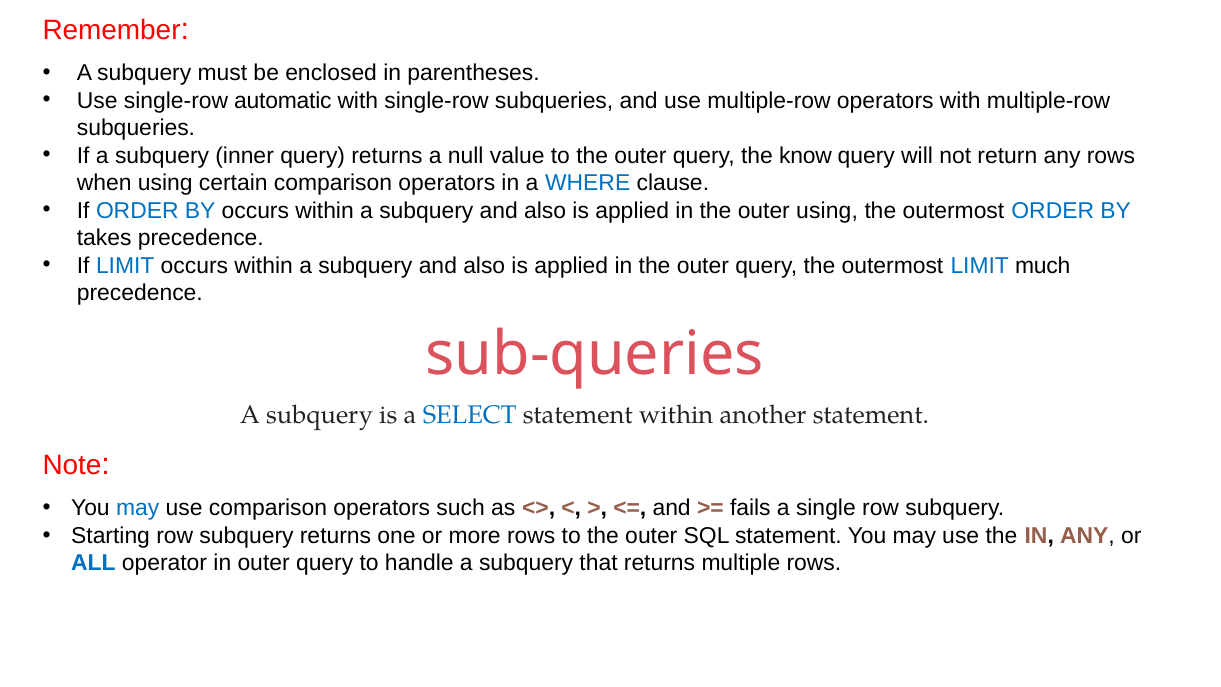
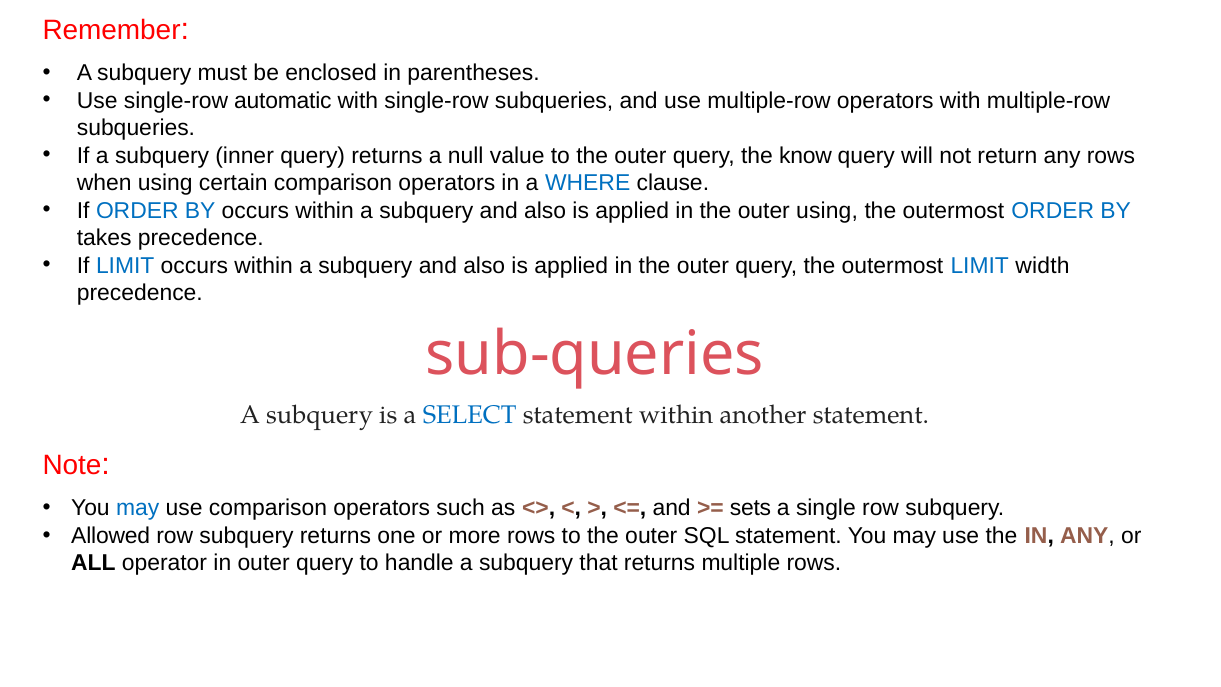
much: much -> width (1043, 265)
fails: fails -> sets (750, 508)
Starting: Starting -> Allowed (111, 536)
ALL colour: blue -> black (93, 563)
